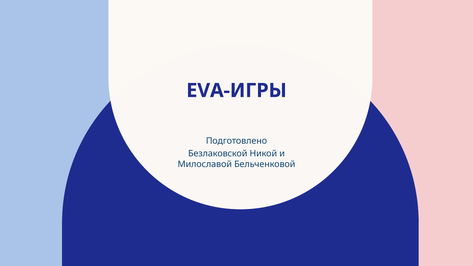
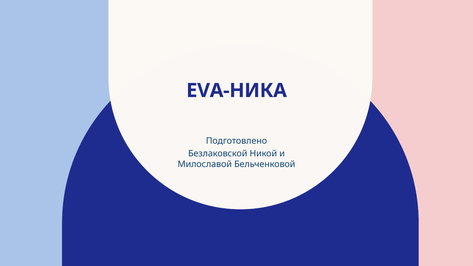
EVA-ИГРЫ: EVA-ИГРЫ -> EVA-НИКА (237, 91)
